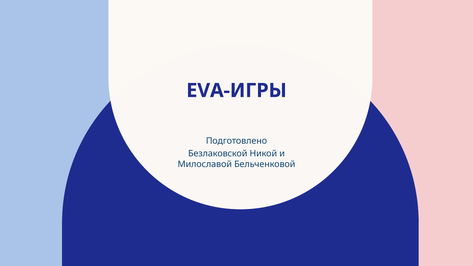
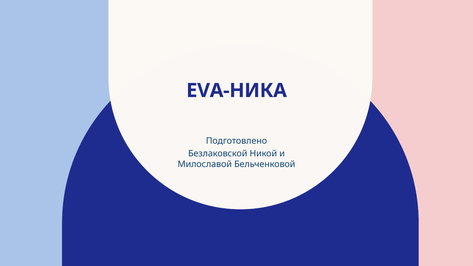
EVA-ИГРЫ: EVA-ИГРЫ -> EVA-НИКА (237, 91)
